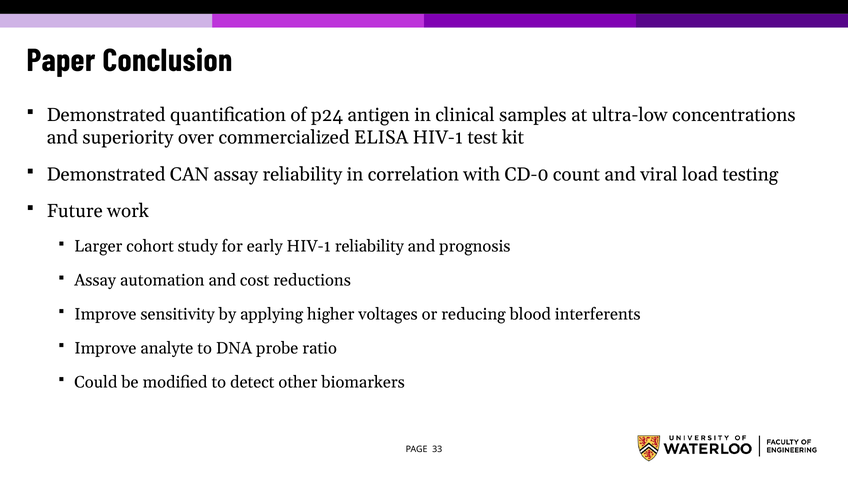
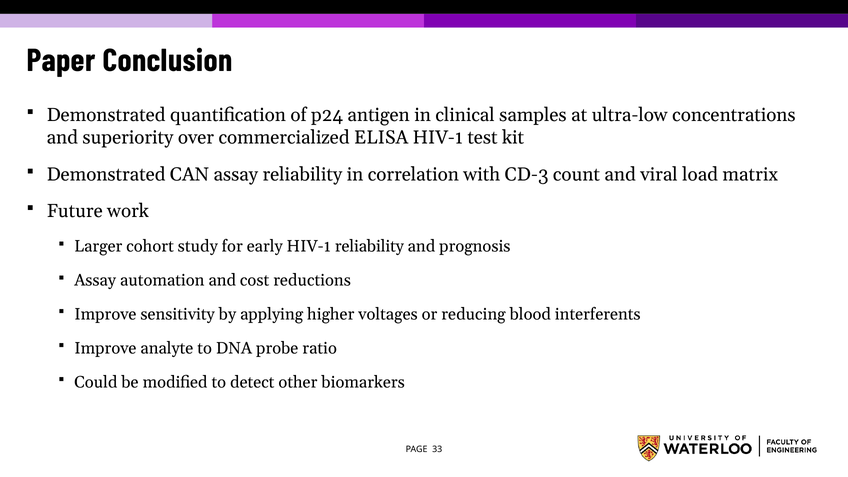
CD-0: CD-0 -> CD-3 (527, 175)
testing: testing -> matrix (750, 175)
